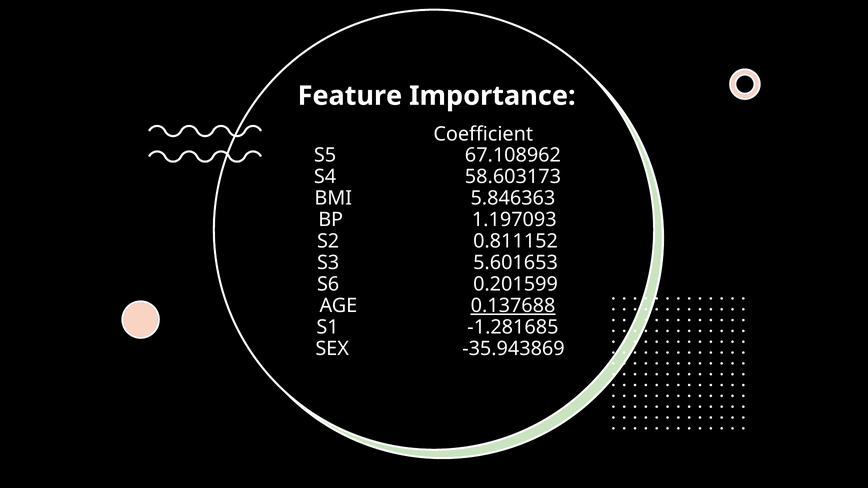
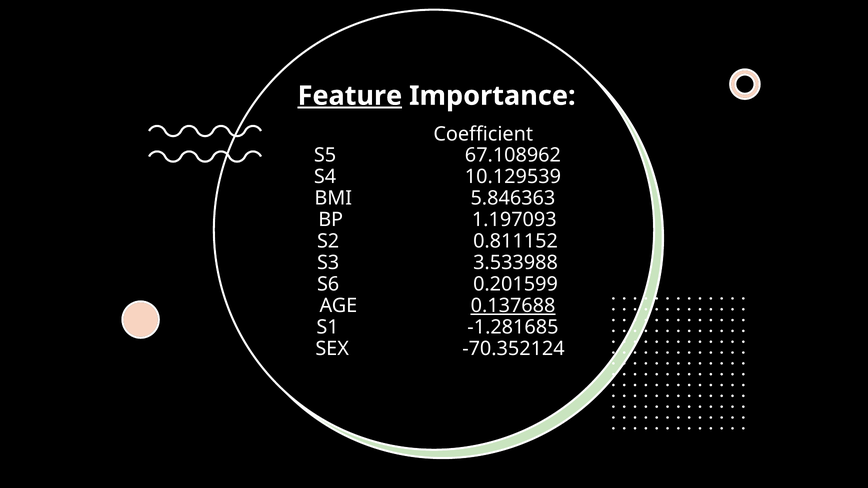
Feature underline: none -> present (350, 96)
58.603173: 58.603173 -> 10.129539 (513, 177)
5.601653: 5.601653 -> 3.533988 (516, 263)
-35.943869: -35.943869 -> -70.352124 (513, 349)
